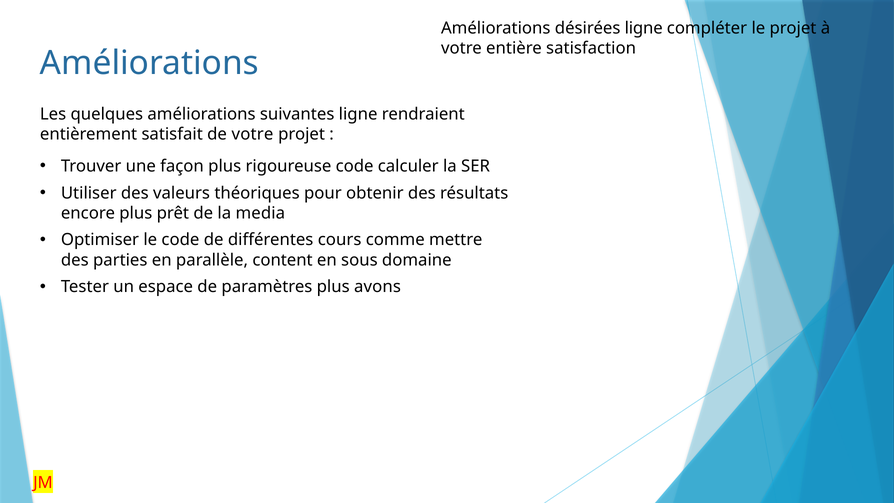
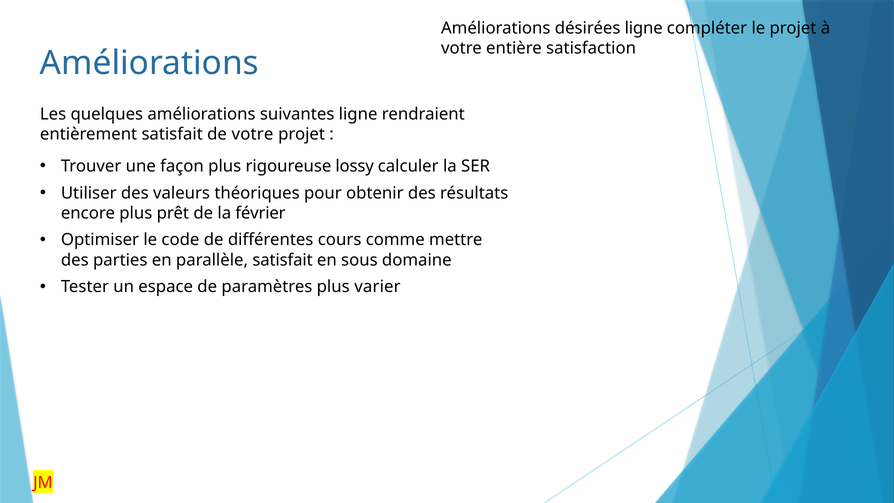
rigoureuse code: code -> lossy (355, 166)
media: media -> février (260, 213)
parallèle content: content -> satisfait (283, 260)
avons: avons -> varier (377, 287)
